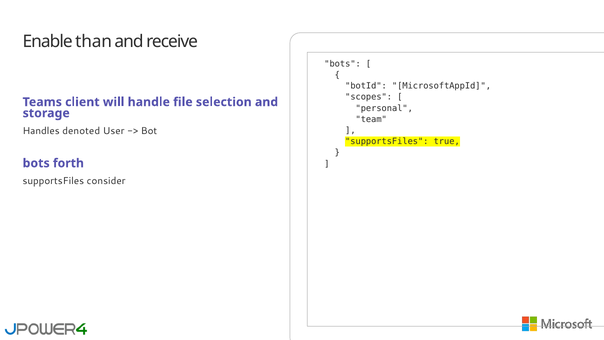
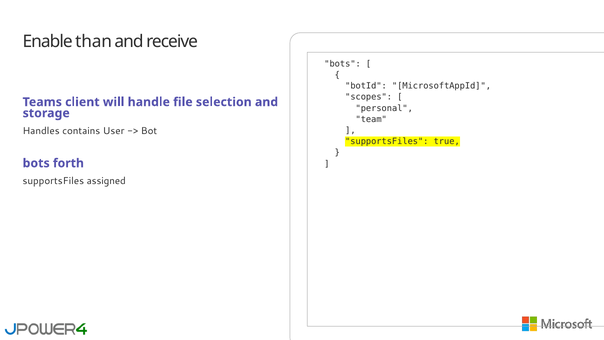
denoted: denoted -> contains (81, 131)
consider: consider -> assigned (106, 181)
